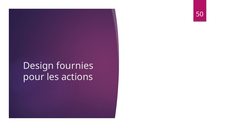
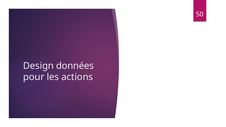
fournies: fournies -> données (75, 66)
